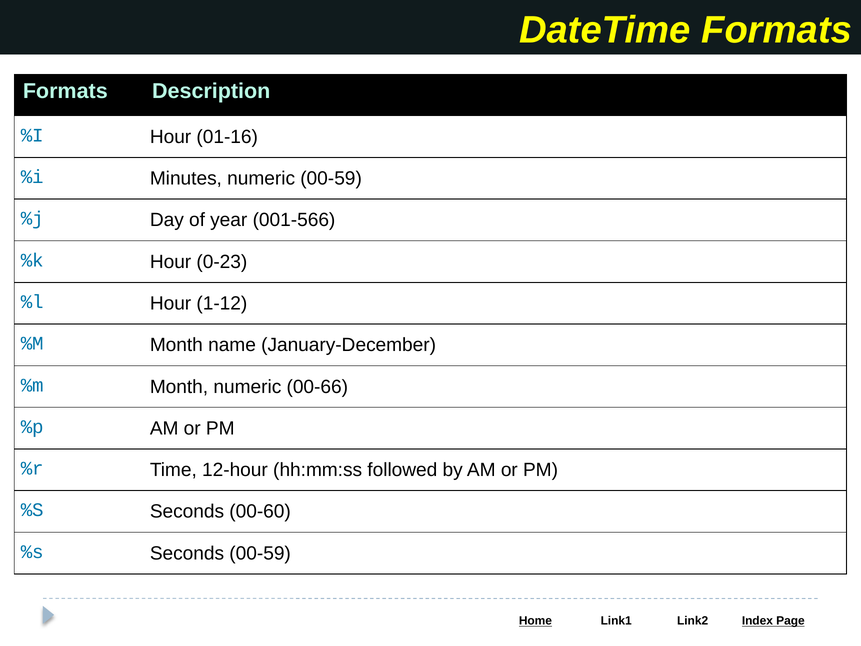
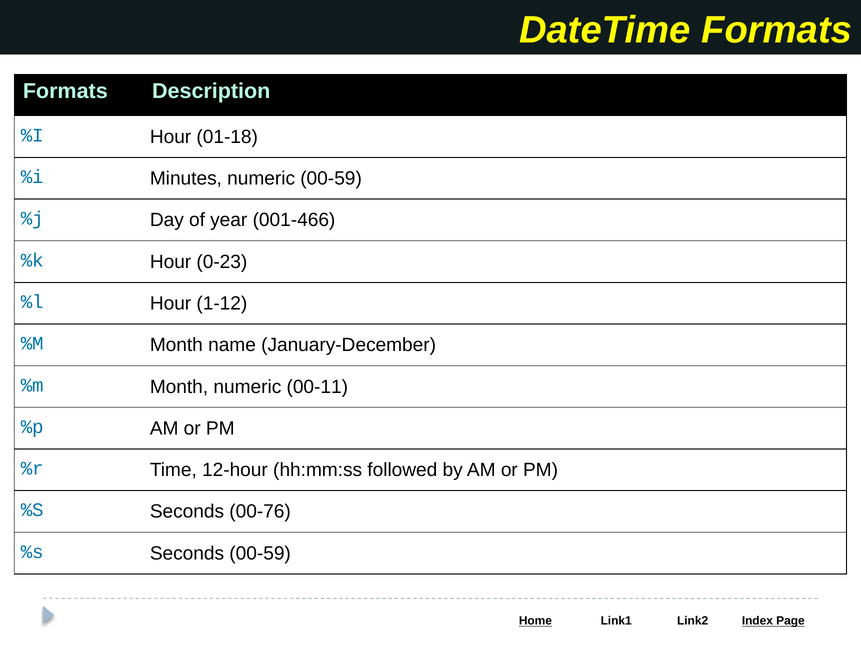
01-16: 01-16 -> 01-18 (227, 137)
001-566: 001-566 -> 001-466 (294, 220)
00-66: 00-66 -> 00-11 (317, 387)
00-60: 00-60 -> 00-76 (260, 511)
